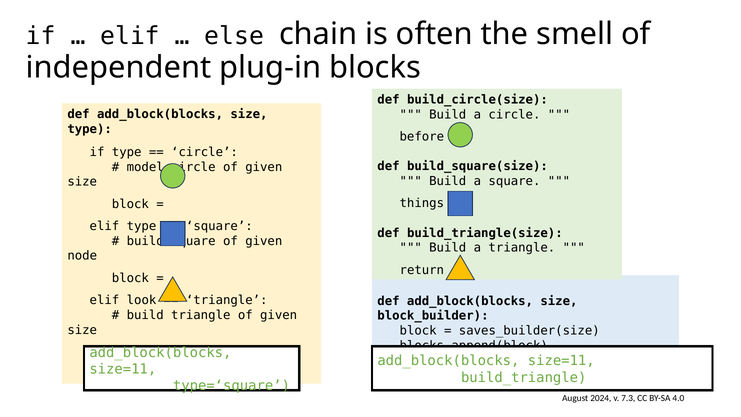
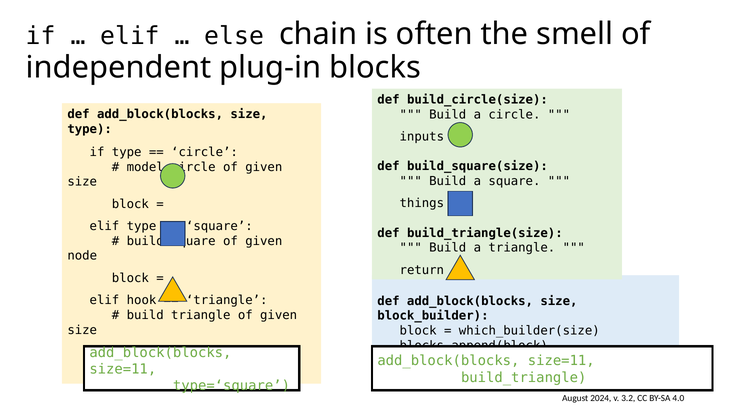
before: before -> inputs (422, 137)
look: look -> hook (142, 300)
saves_builder(size: saves_builder(size -> which_builder(size (529, 331)
7.3: 7.3 -> 3.2 (628, 398)
